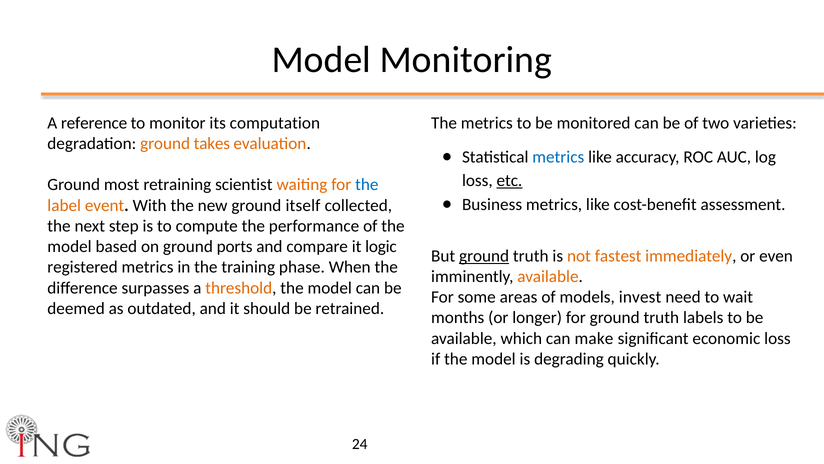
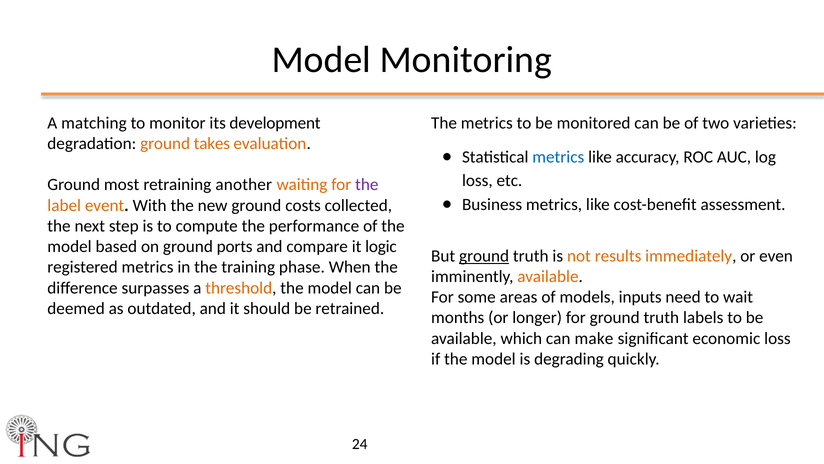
reference: reference -> matching (94, 123)
computation: computation -> development (275, 123)
etc underline: present -> none (509, 180)
scientist: scientist -> another (244, 185)
the colour: blue -> purple (367, 185)
itself: itself -> costs (303, 205)
fastest: fastest -> results (618, 256)
invest: invest -> inputs (640, 297)
